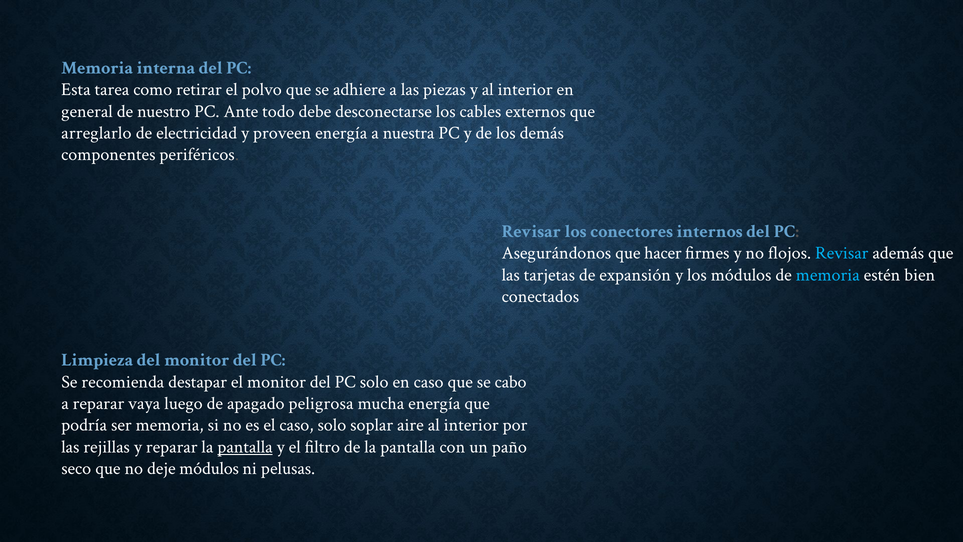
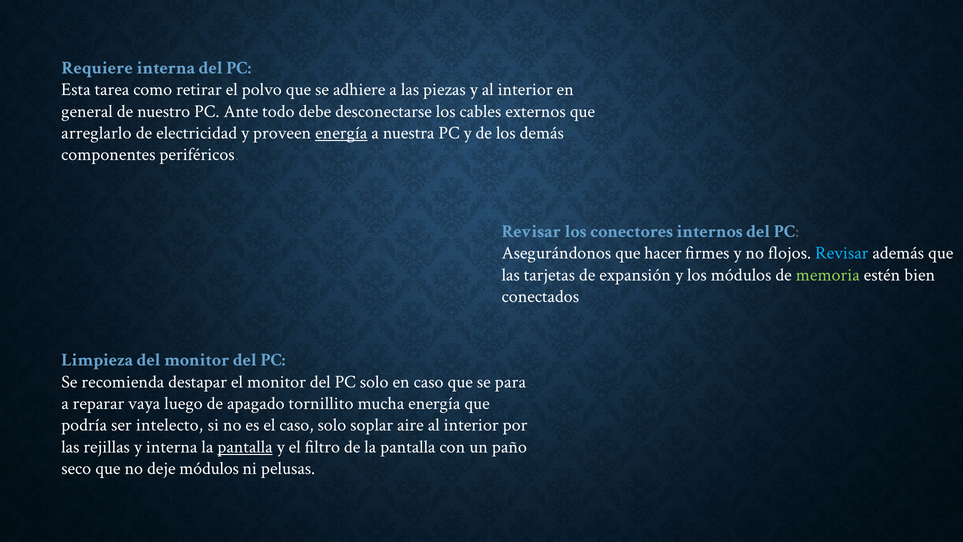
Memoria: Memoria -> Requiere (97, 68)
energía underline: none -> present (341, 133)
memoria colour: light blue -> light green (828, 274)
cabo: cabo -> para (510, 381)
peligrosa: peligrosa -> tornillito (321, 403)
ser memoria: memoria -> intelecto (170, 425)
y reparar: reparar -> interna (172, 446)
